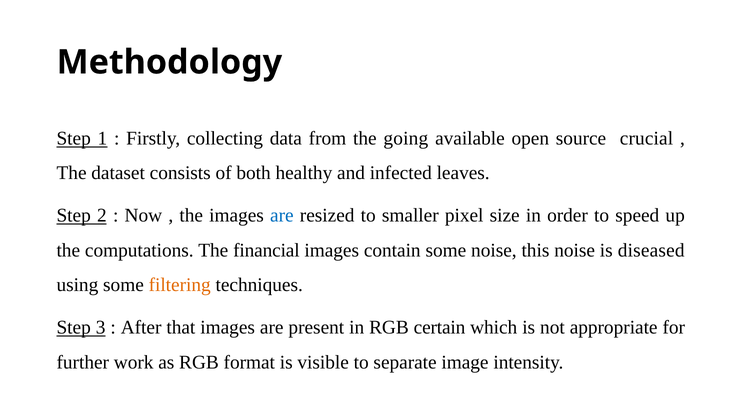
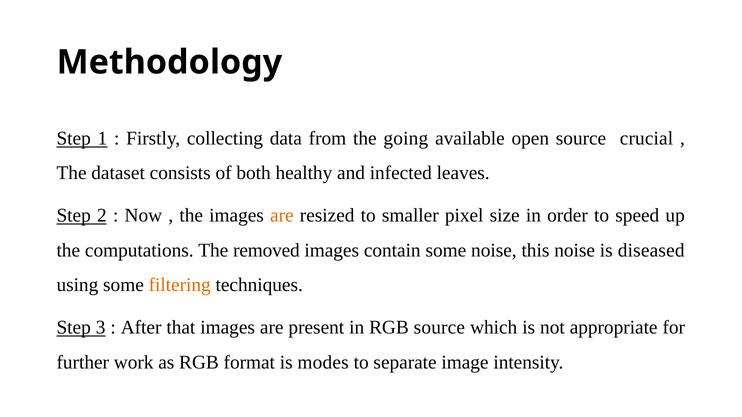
are colour: blue -> orange (282, 216)
financial: financial -> removed (266, 250)
RGB certain: certain -> source (439, 328)
visible: visible -> modes (323, 363)
